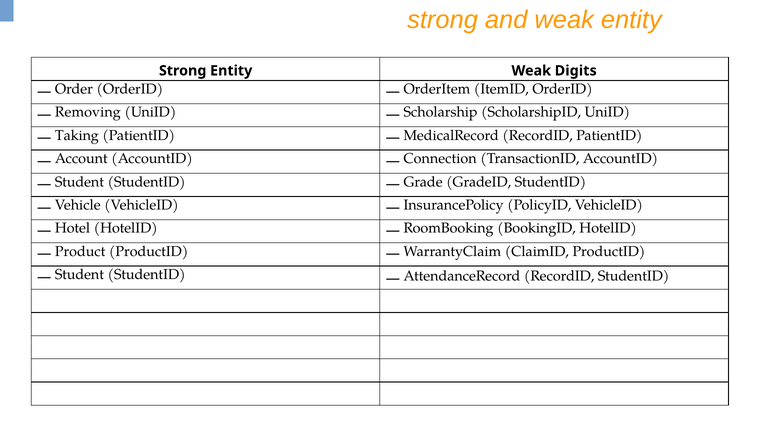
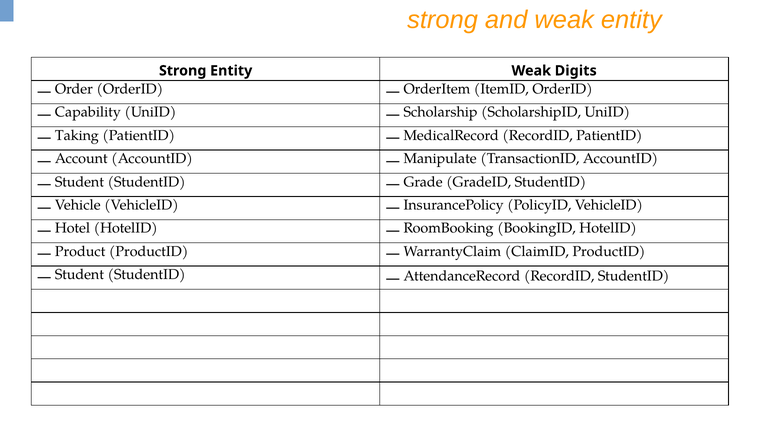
Removing: Removing -> Capability (88, 112)
Connection: Connection -> Manipulate (440, 159)
